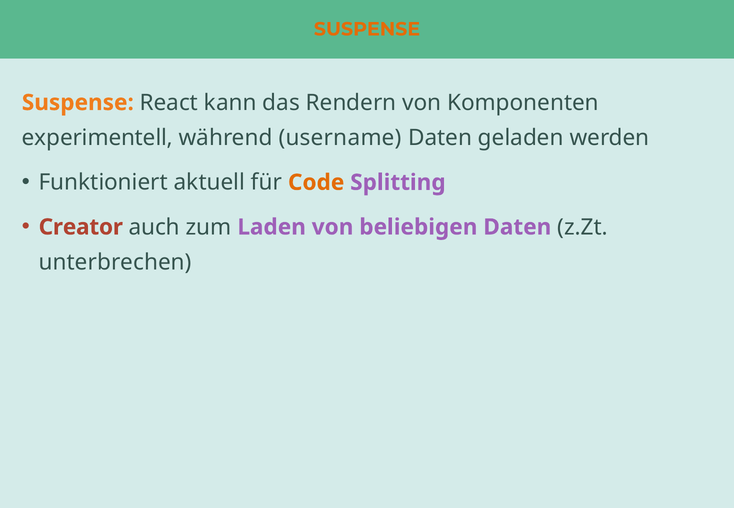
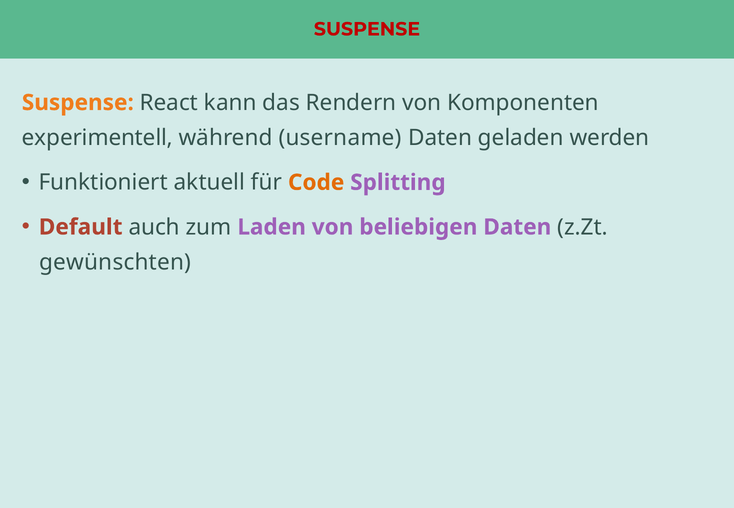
SUSPENSE colour: orange -> red (367, 29)
Creator: Creator -> Default (81, 227)
unterbrechen: unterbrechen -> gewünschten (115, 262)
